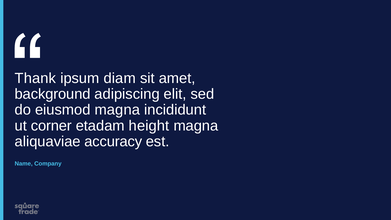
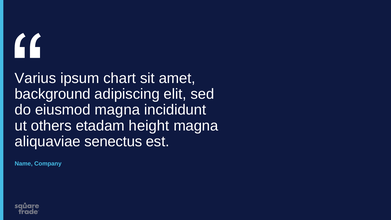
Thank: Thank -> Varius (35, 78)
diam: diam -> chart (120, 78)
corner: corner -> others (51, 126)
accuracy: accuracy -> senectus (113, 142)
